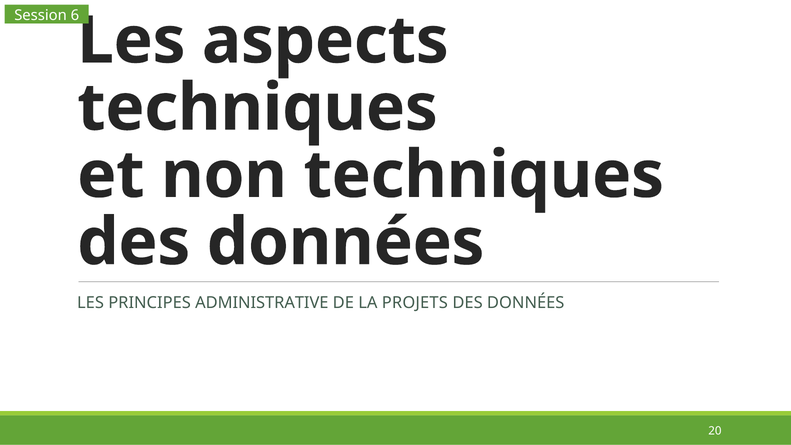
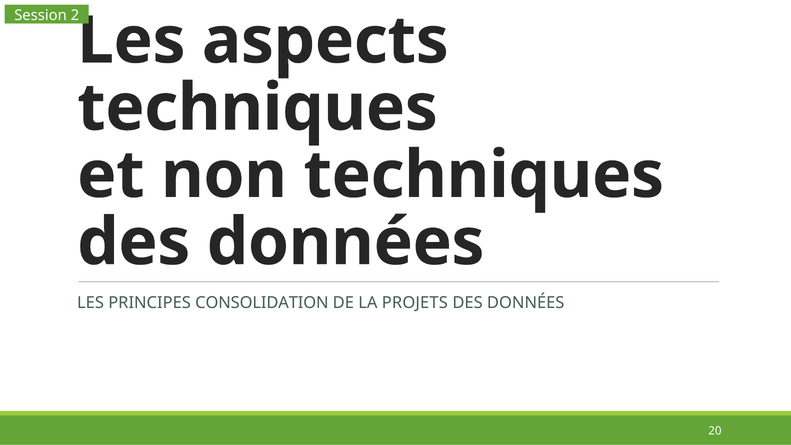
6: 6 -> 2 (75, 16)
ADMINISTRATIVE: ADMINISTRATIVE -> CONSOLIDATION (262, 303)
